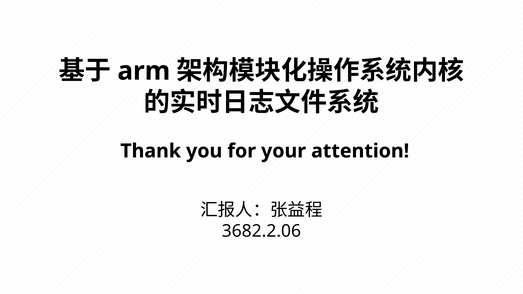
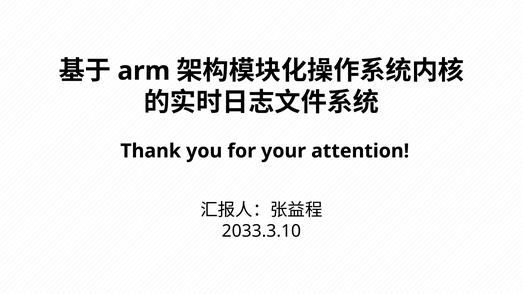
3682.2.06: 3682.2.06 -> 2033.3.10 (261, 231)
